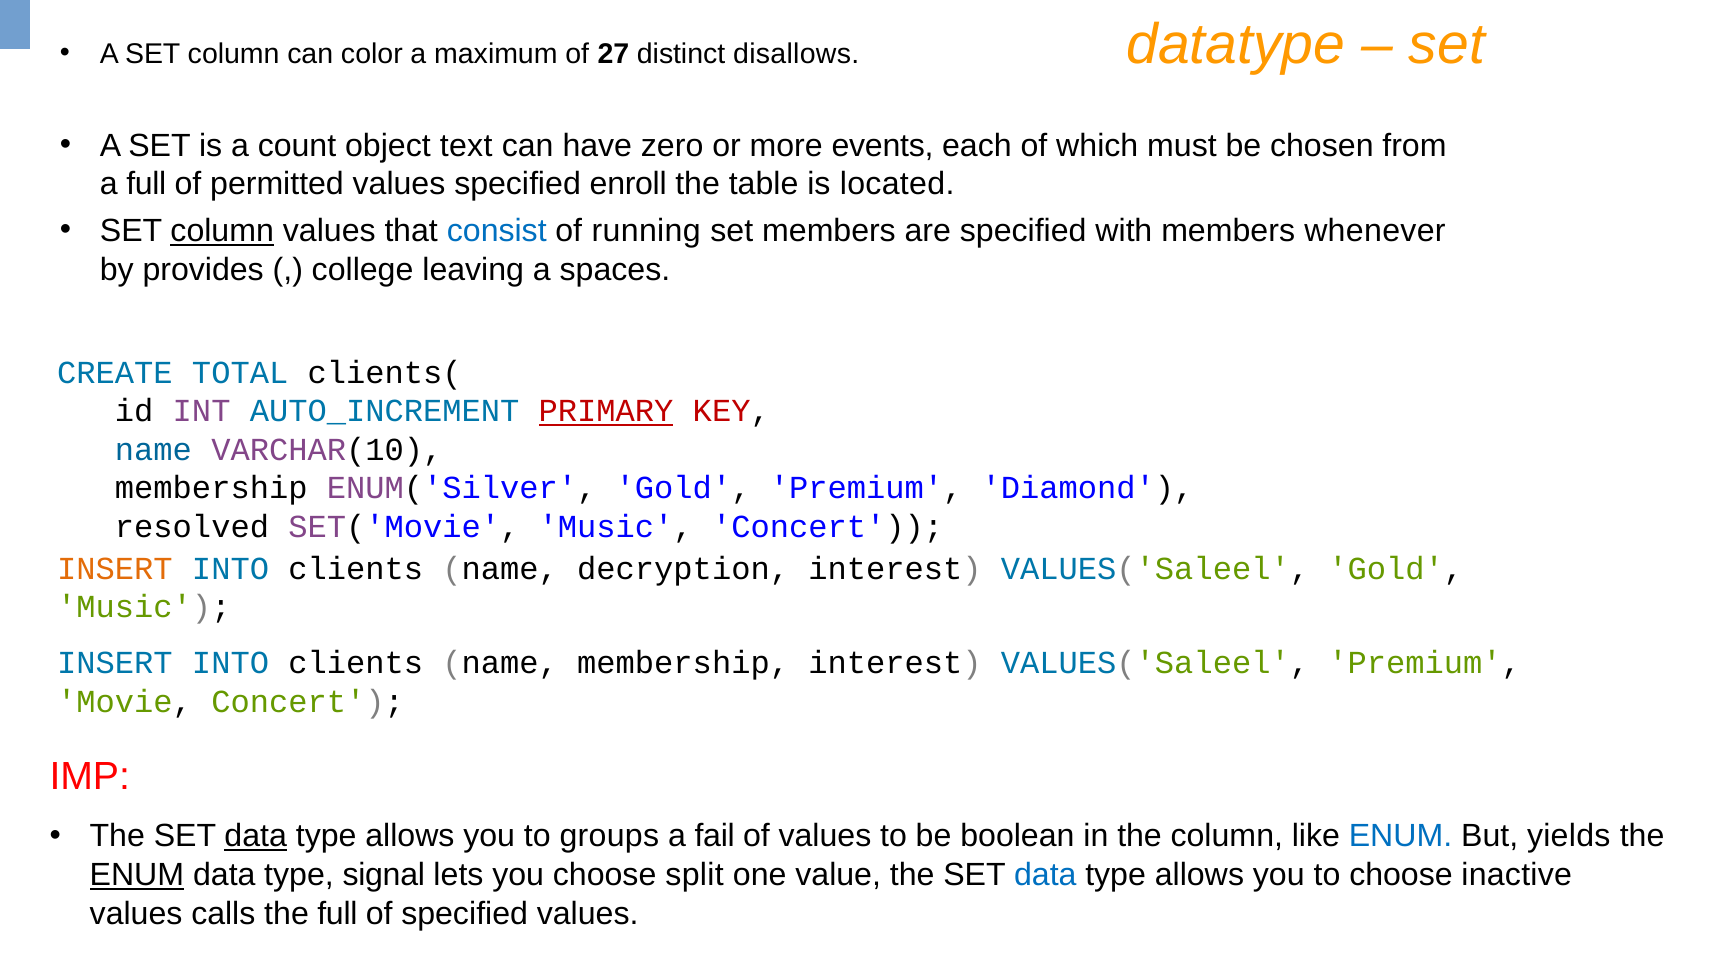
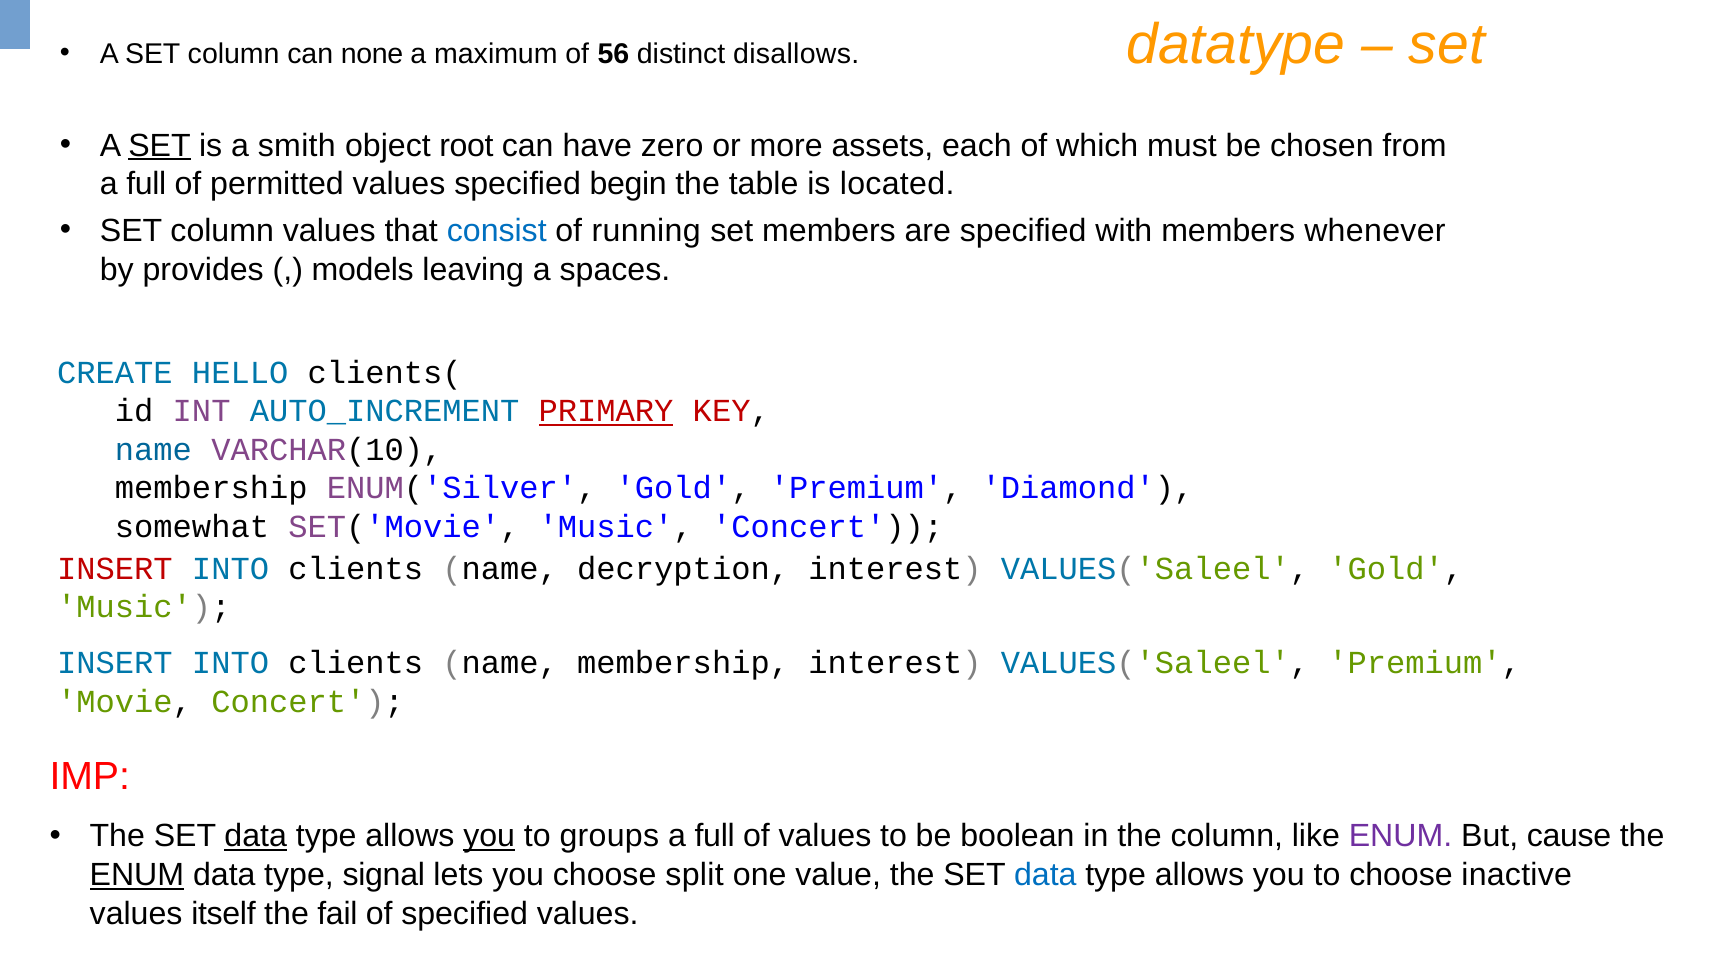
color: color -> none (372, 54)
27: 27 -> 56 (613, 54)
SET underline: none -> present (159, 146)
count: count -> smith (297, 146)
text: text -> root (466, 146)
events: events -> assets (882, 146)
enroll: enroll -> begin (628, 184)
column underline: present -> none (222, 231)
college: college -> models (363, 270)
TOTAL: TOTAL -> HELLO (240, 372)
resolved: resolved -> somewhat (192, 527)
INSERT colour: orange -> red (115, 569)
you underline: none -> present (489, 836)
fail: fail -> full (715, 836)
ENUM colour: blue -> purple (1401, 836)
yields: yields -> cause (1569, 836)
calls: calls -> itself (223, 913)
the full: full -> fail (337, 913)
